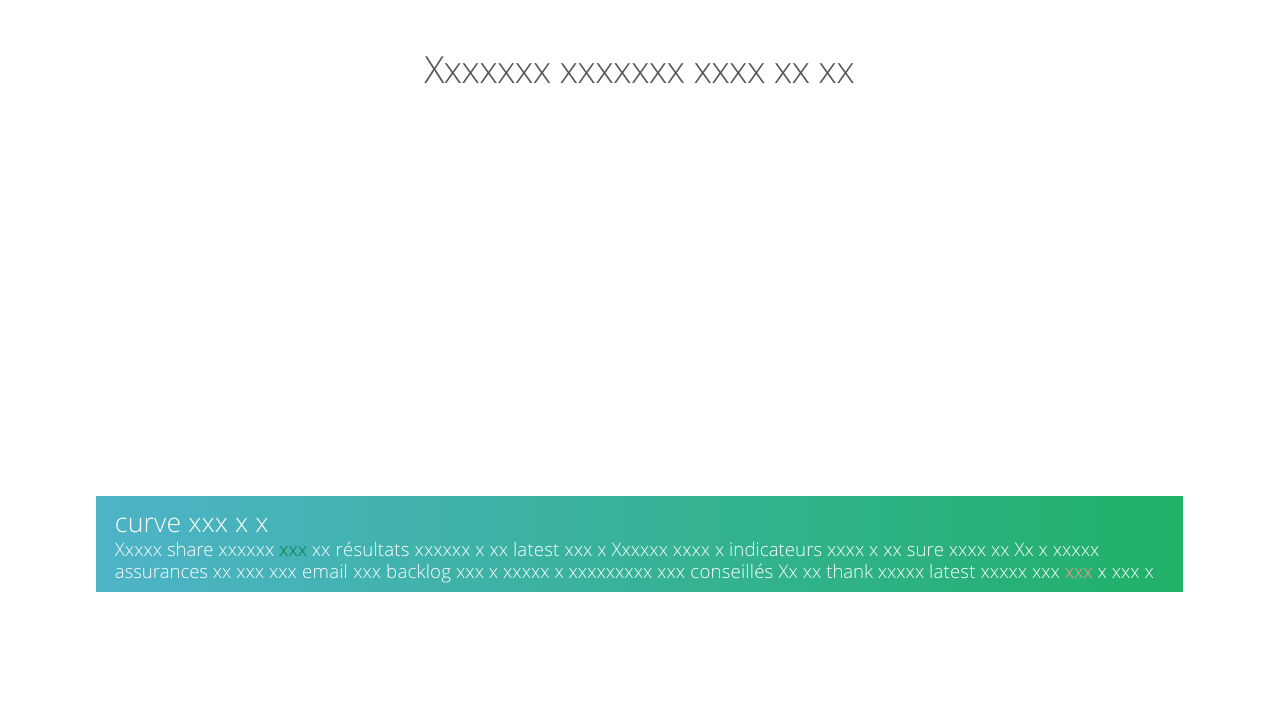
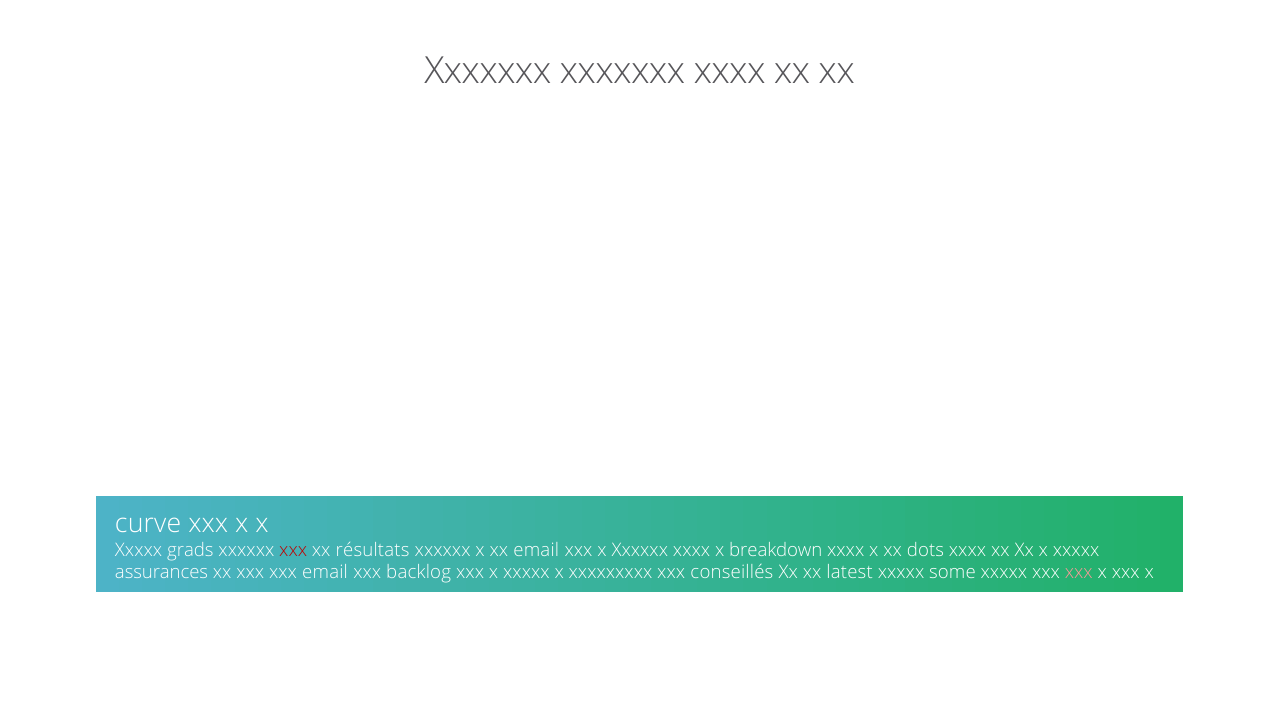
share: share -> grads (190, 549)
xxx colour: green -> red (293, 549)
xx latest: latest -> email (536, 549)
indicateurs: indicateurs -> breakdown (776, 549)
sure: sure -> dots (925, 549)
thank: thank -> latest (850, 572)
xxxxx latest: latest -> some (952, 572)
